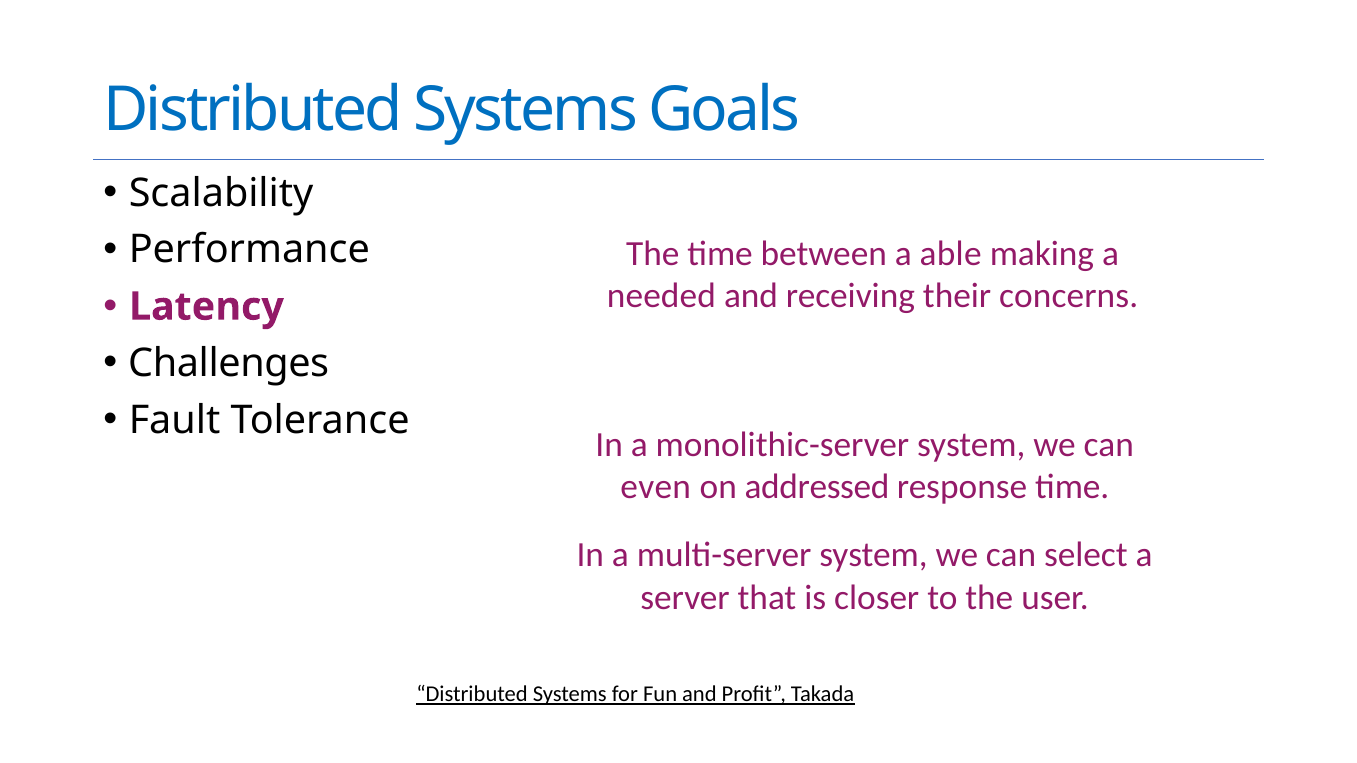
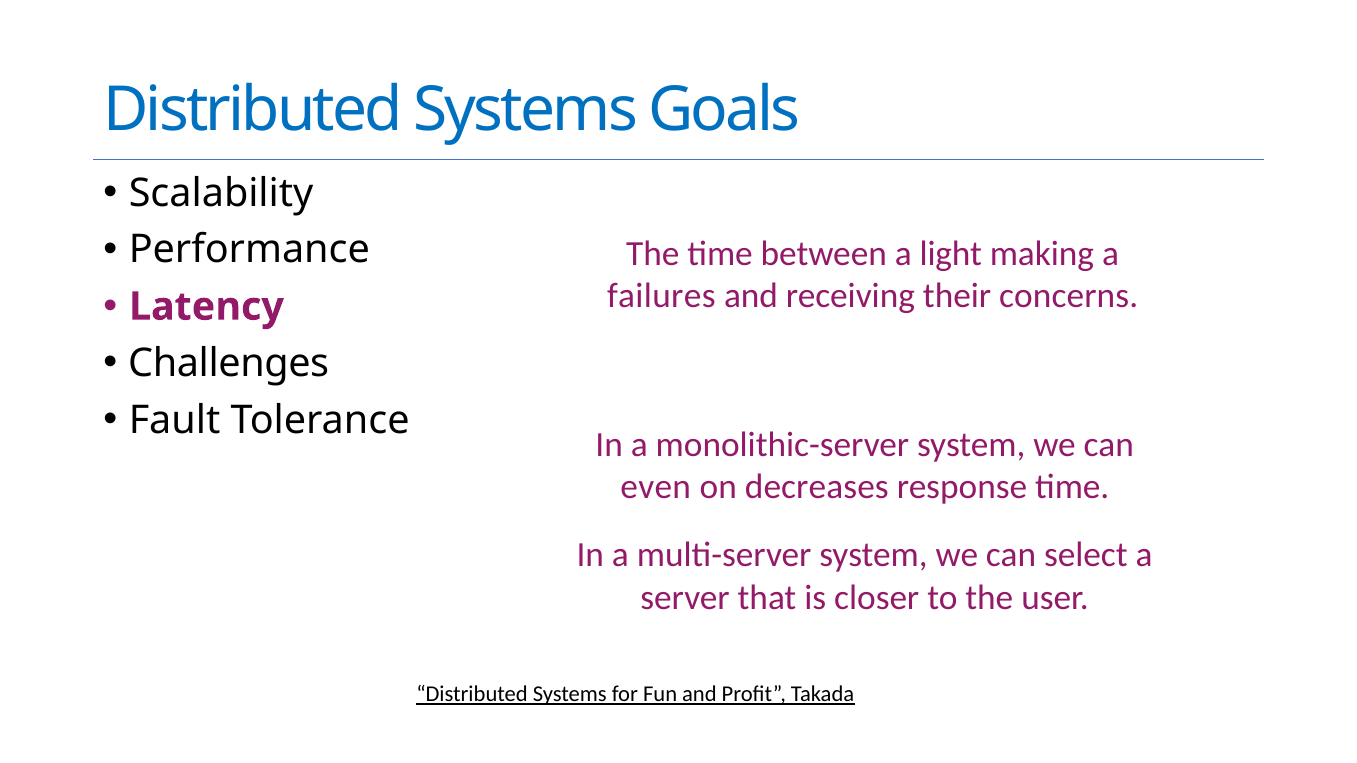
able: able -> light (951, 254)
needed: needed -> failures (661, 296)
addressed: addressed -> decreases (817, 487)
